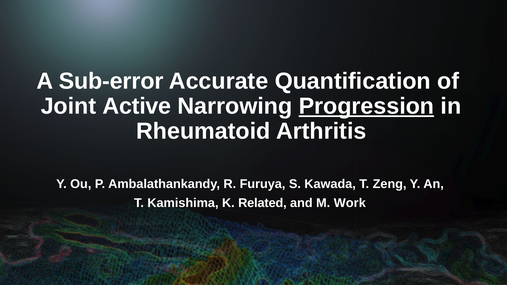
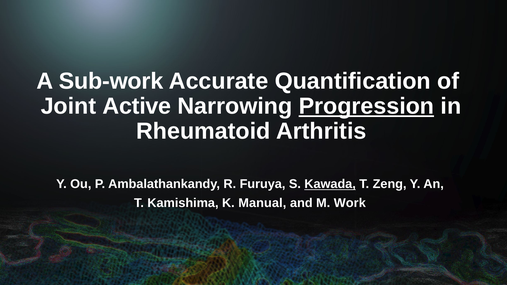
Sub-error: Sub-error -> Sub-work (111, 81)
Kawada underline: none -> present (330, 184)
Related: Related -> Manual (262, 203)
